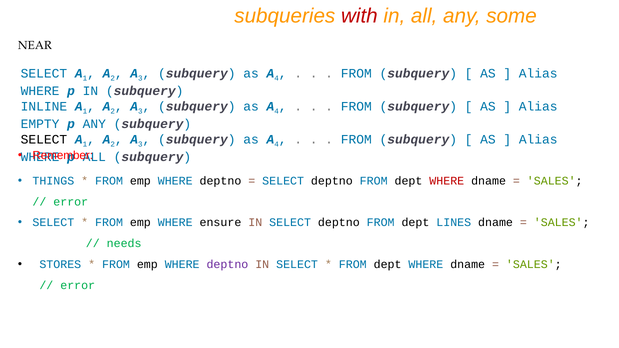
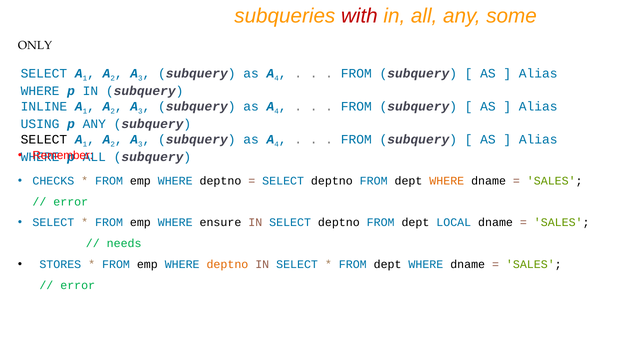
NEAR: NEAR -> ONLY (35, 45)
EMPTY: EMPTY -> USING (40, 124)
THINGS: THINGS -> CHECKS (53, 181)
WHERE colour: red -> orange (447, 181)
LINES: LINES -> LOCAL (454, 223)
deptno colour: purple -> orange (227, 264)
